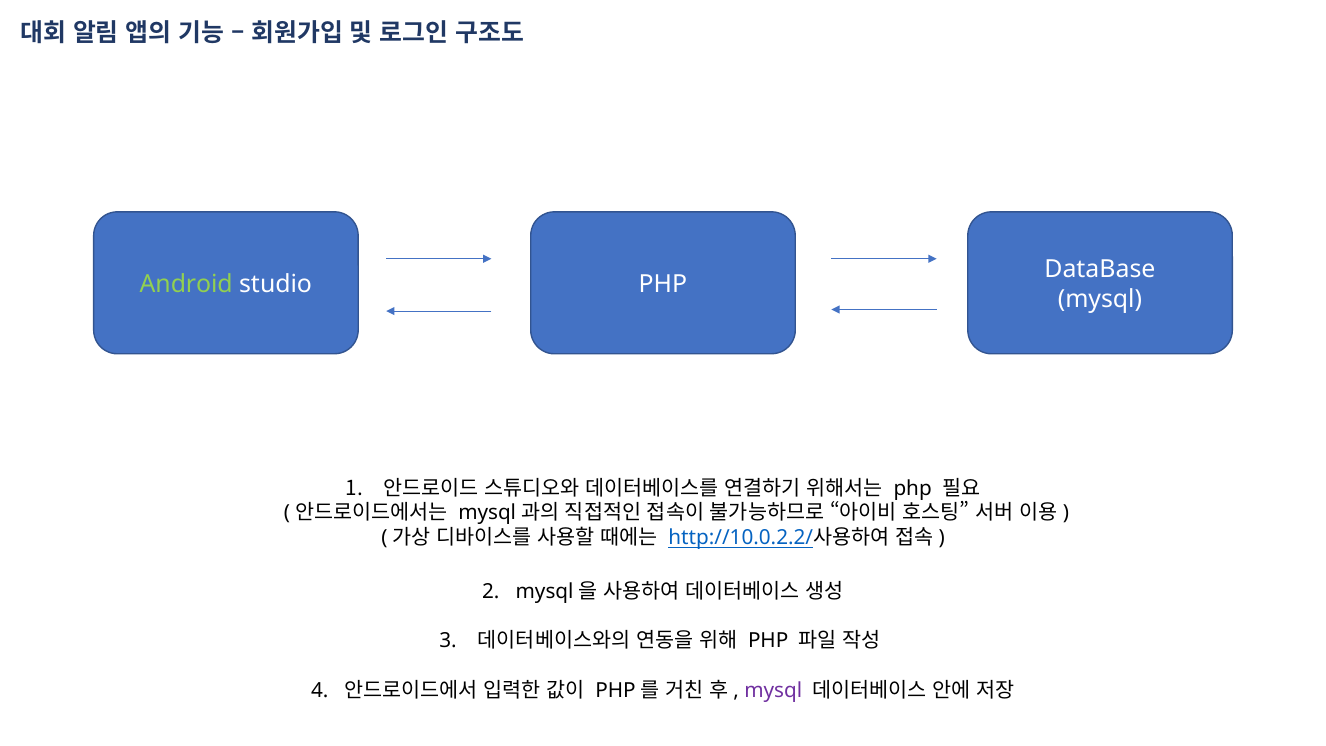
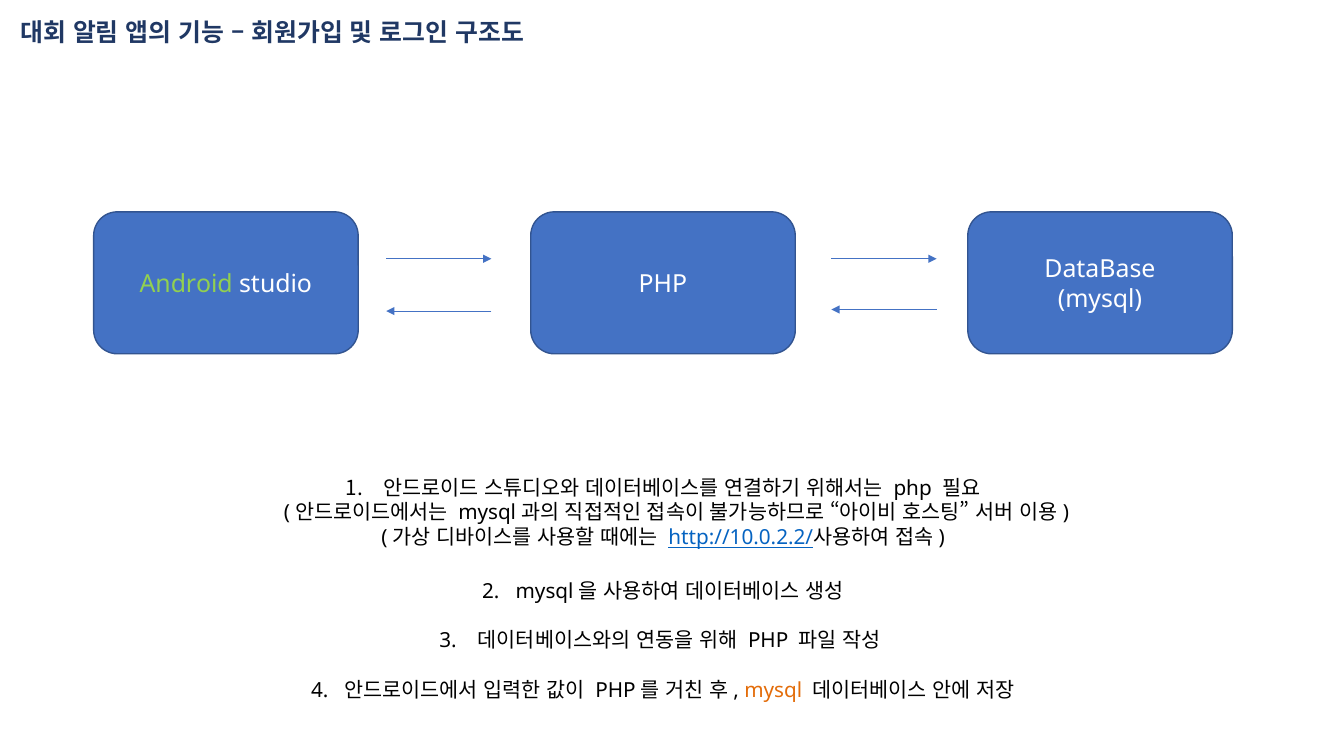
mysql colour: purple -> orange (773, 691)
